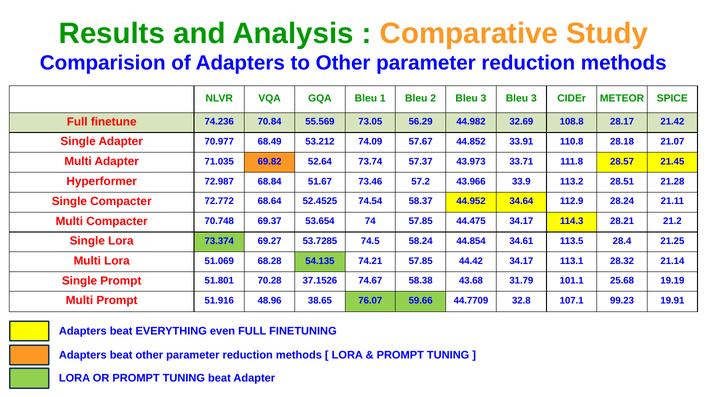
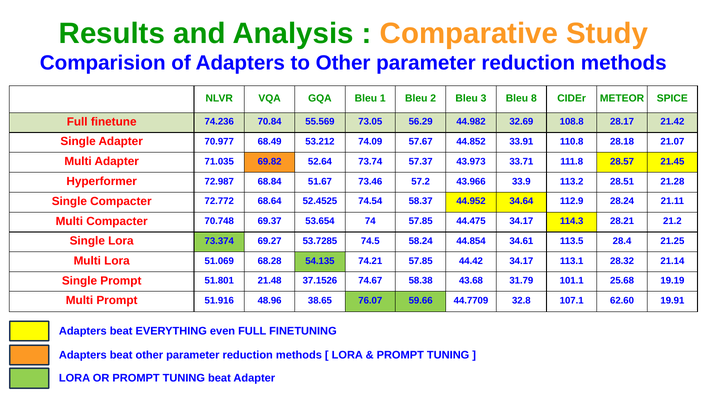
3 Bleu 3: 3 -> 8 (534, 98)
70.28: 70.28 -> 21.48 (270, 281)
99.23: 99.23 -> 62.60 (622, 301)
